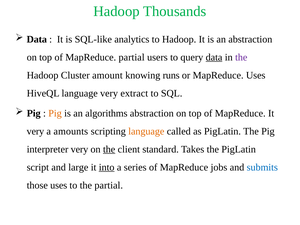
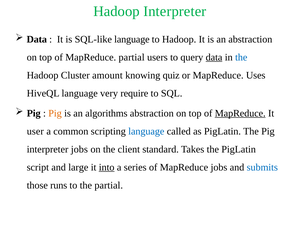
Hadoop Thousands: Thousands -> Interpreter (175, 11)
SQL-like analytics: analytics -> language (132, 39)
the colour: purple -> blue (241, 57)
runs: runs -> quiz (171, 75)
extract: extract -> require (134, 93)
MapReduce underline: none -> present (240, 113)
very: very -> user (35, 131)
amounts: amounts -> common (71, 131)
language colour: orange -> blue (146, 131)
interpreter very: very -> jobs (79, 149)
the underline: present -> none (109, 149)
those uses: uses -> runs (59, 185)
